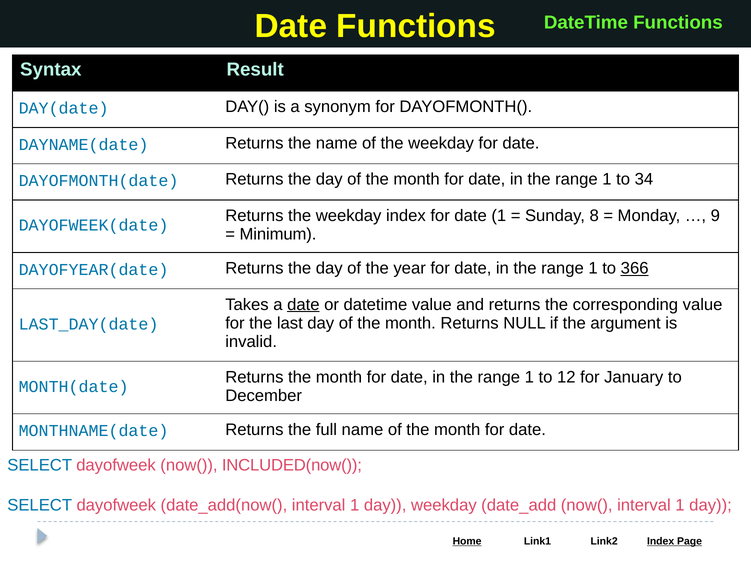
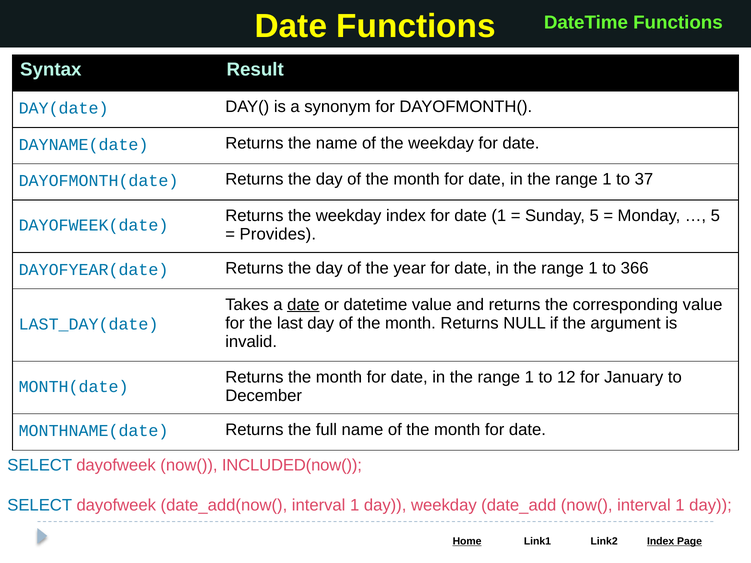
34: 34 -> 37 (644, 180)
Sunday 8: 8 -> 5 (594, 216)
9: 9 -> 5 (715, 216)
Minimum: Minimum -> Provides (278, 234)
366 underline: present -> none (635, 268)
